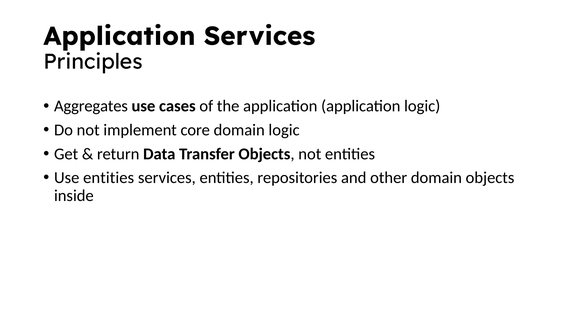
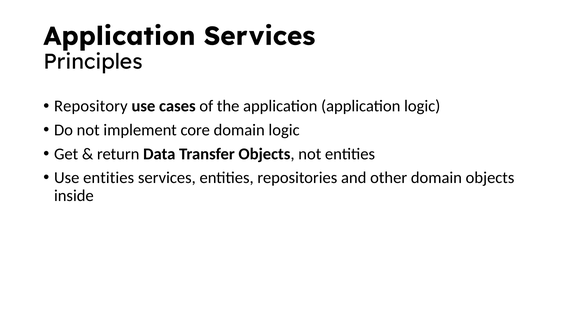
Aggregates: Aggregates -> Repository (91, 106)
